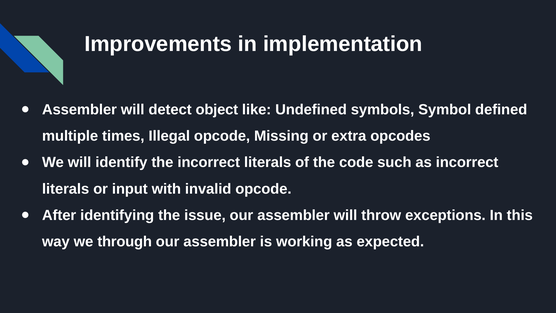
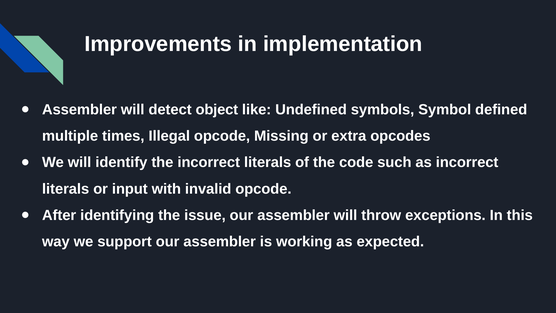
through: through -> support (125, 242)
